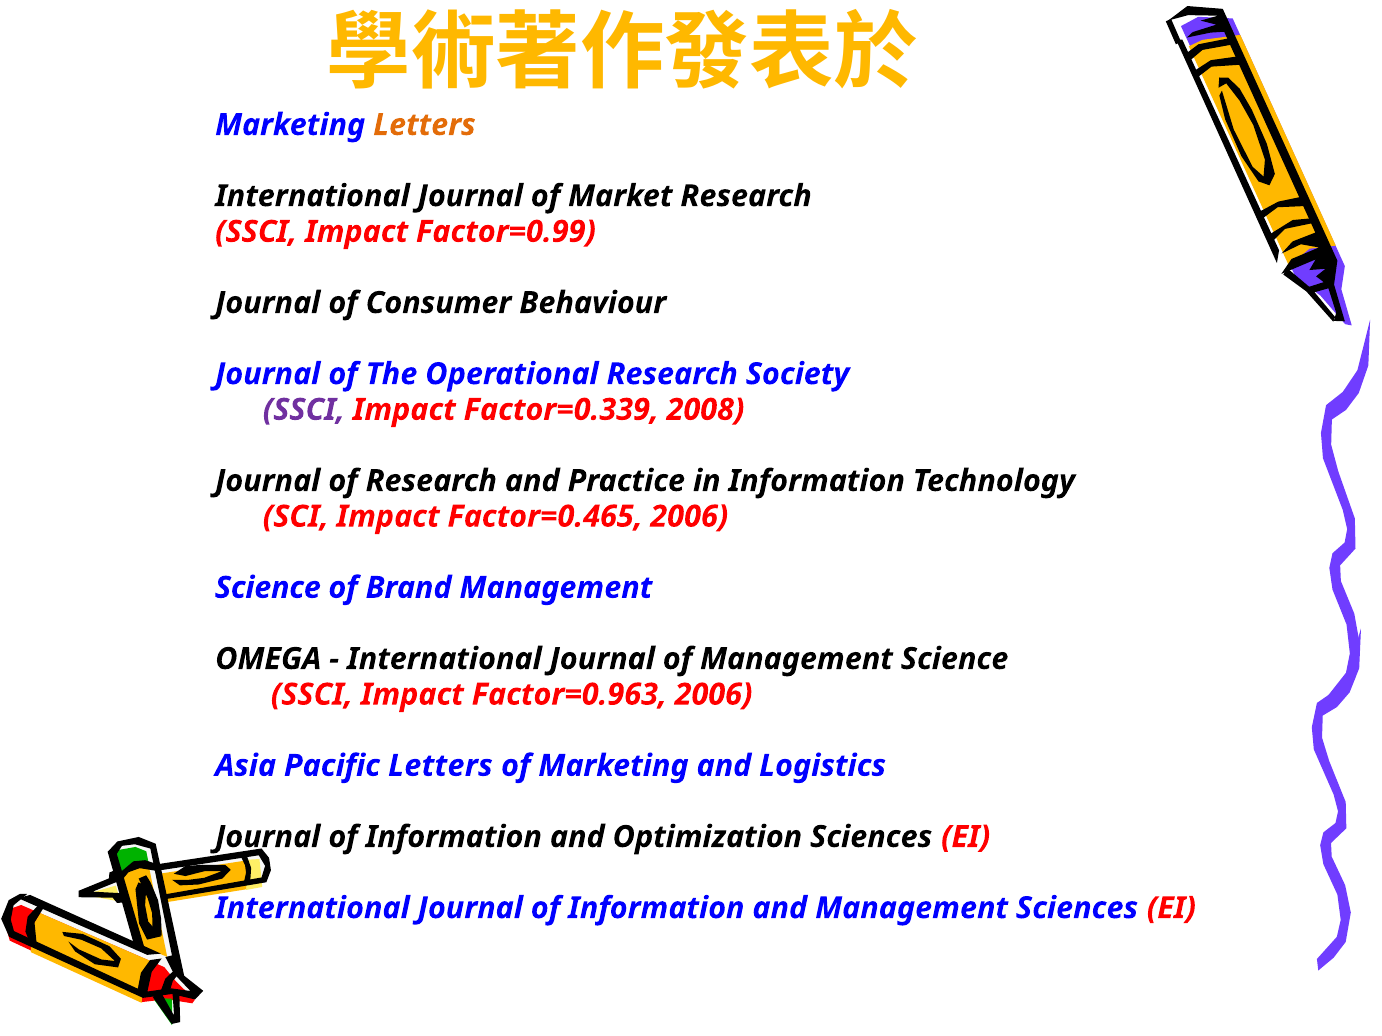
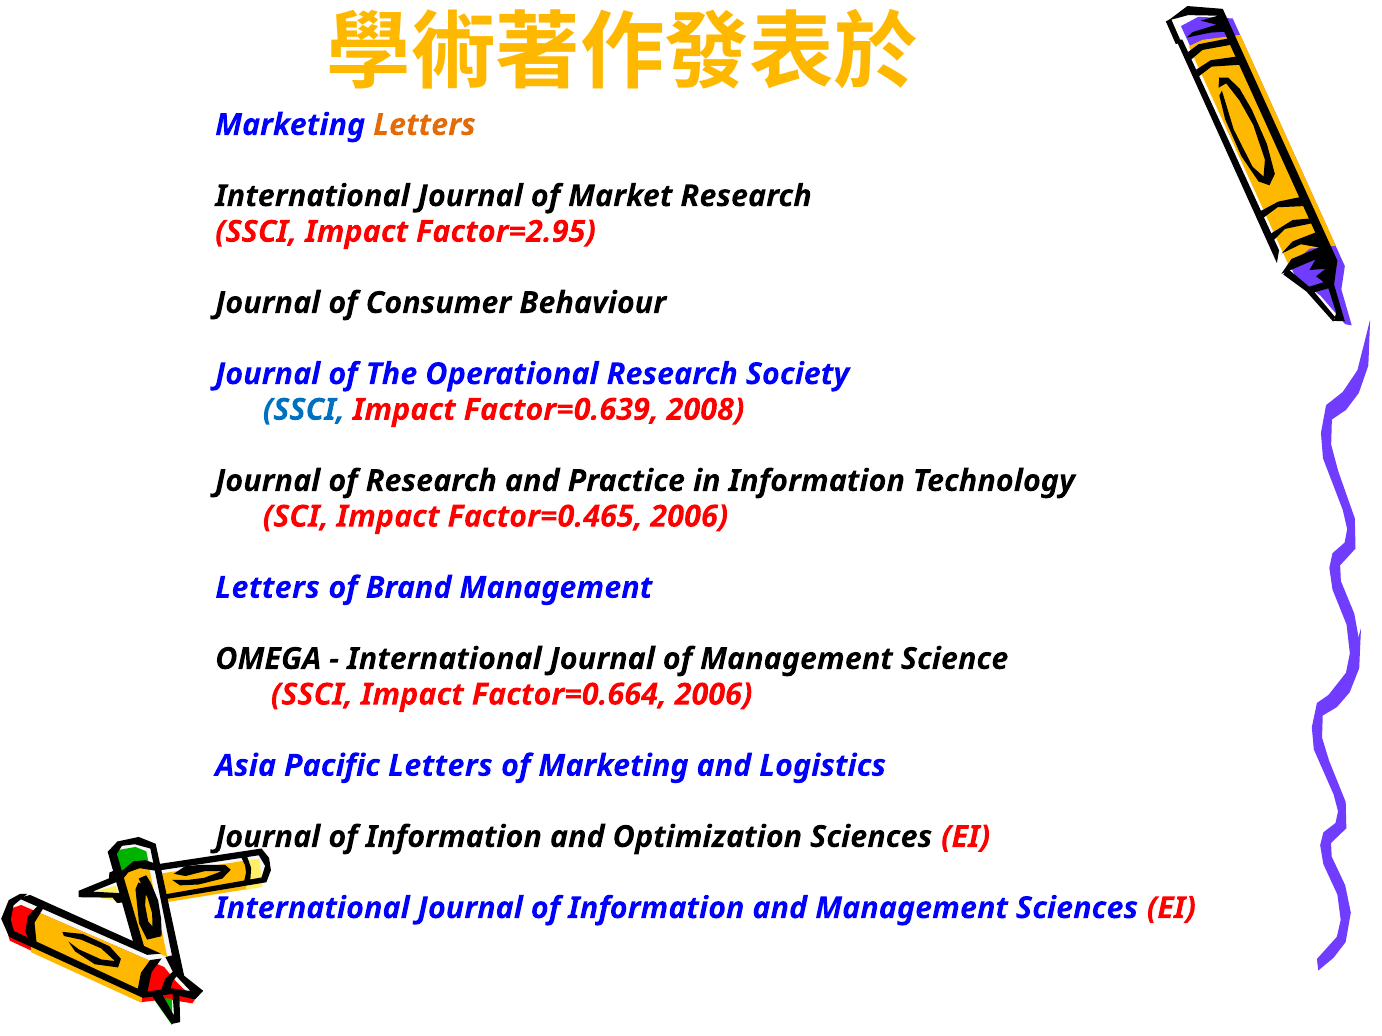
Factor=0.99: Factor=0.99 -> Factor=2.95 (506, 232)
SSCI colour: purple -> blue (304, 410)
Factor=0.339: Factor=0.339 -> Factor=0.639 (561, 410)
Science: Science -> Letters (268, 588)
Factor=0.963: Factor=0.963 -> Factor=0.664 (569, 695)
